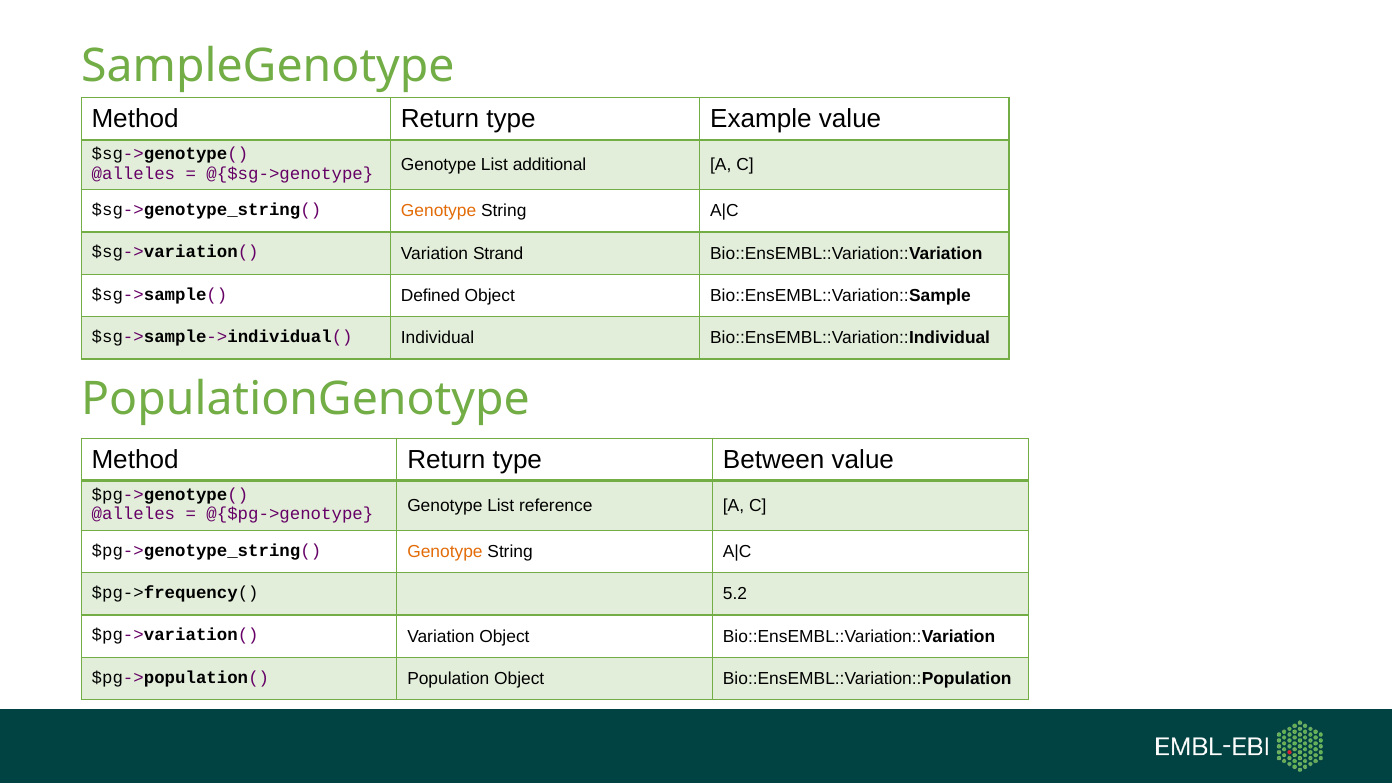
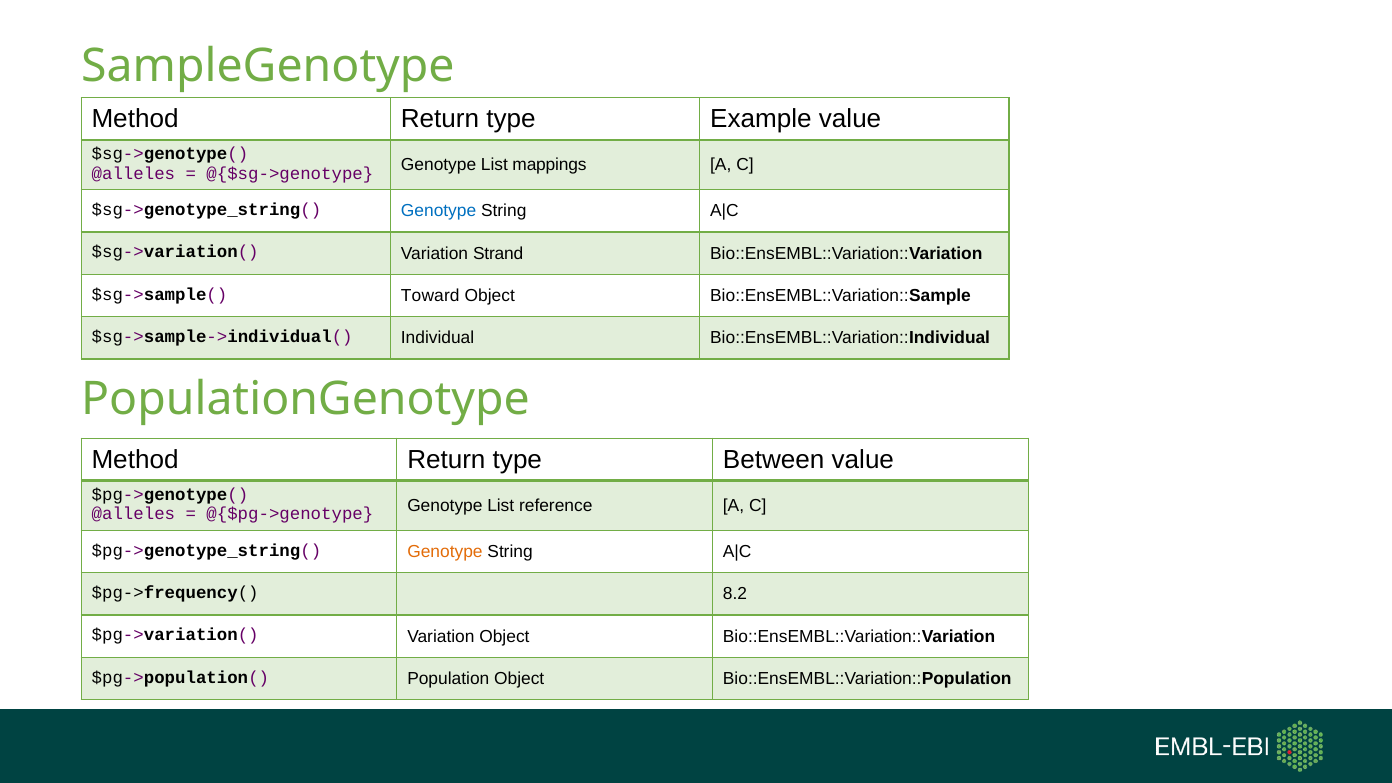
additional: additional -> mappings (550, 165)
Genotype colour: orange -> blue (439, 211)
Defined: Defined -> Toward (430, 296)
5.2: 5.2 -> 8.2 (735, 594)
